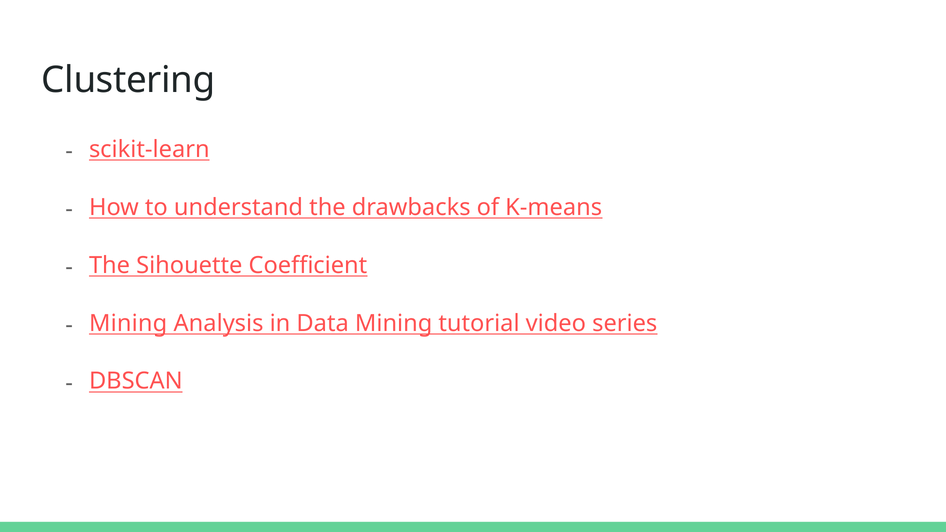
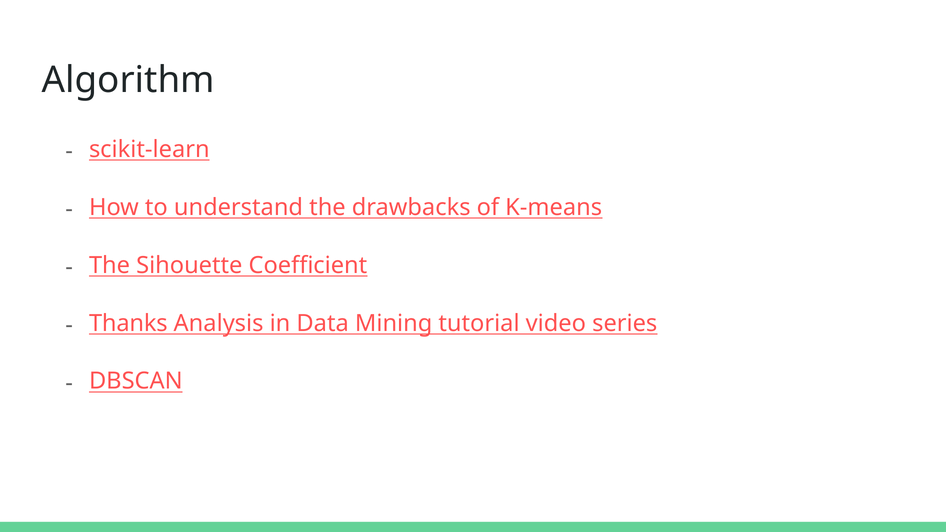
Clustering: Clustering -> Algorithm (128, 80)
Mining: Mining -> Thanks (128, 323)
